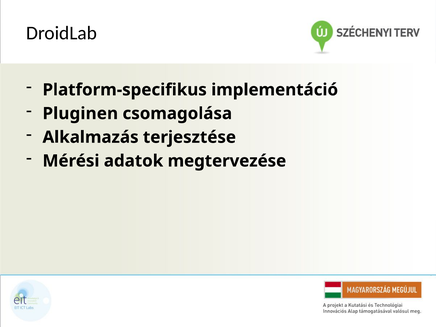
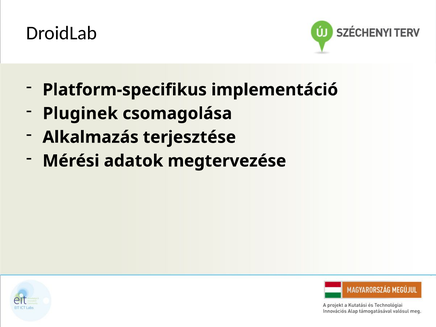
Pluginen: Pluginen -> Pluginek (80, 114)
